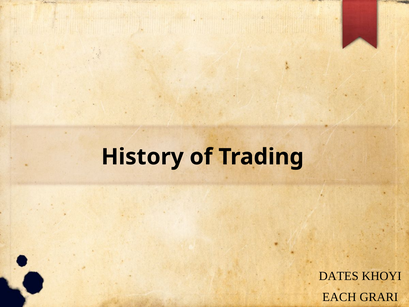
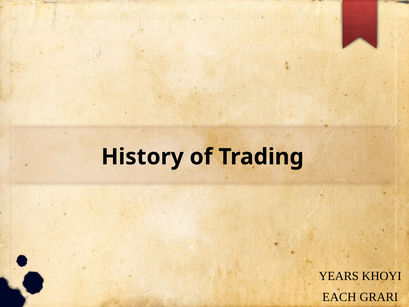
DATES: DATES -> YEARS (339, 276)
